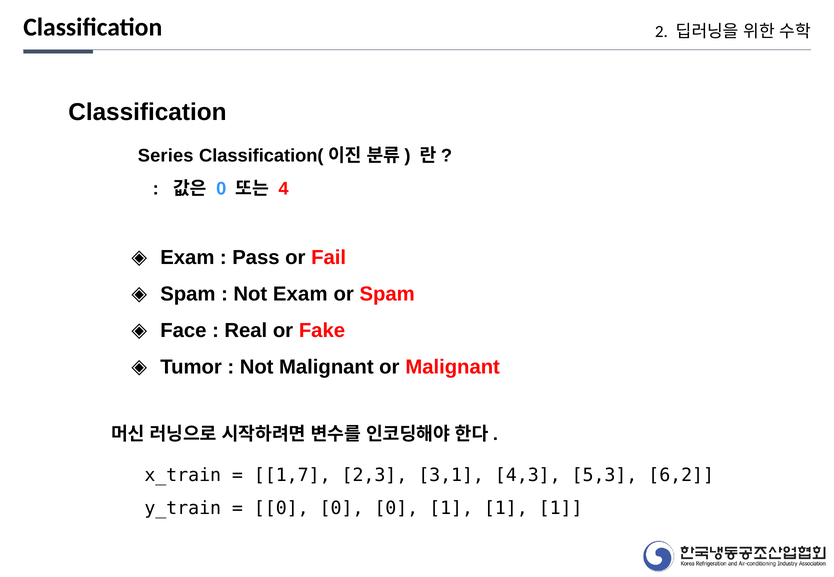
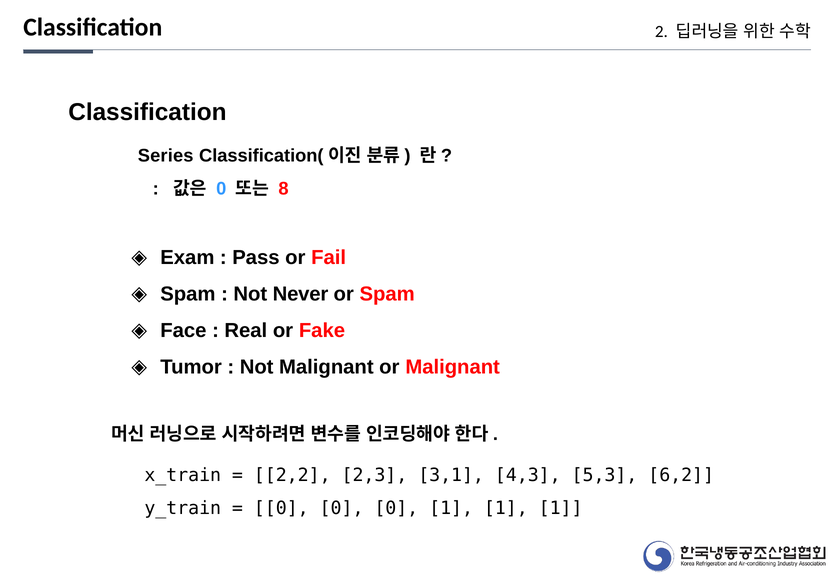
4: 4 -> 8 (284, 189)
Not Exam: Exam -> Never (300, 294)
1,7: 1,7 -> 2,2 (292, 475)
